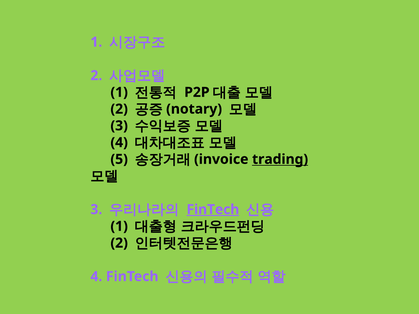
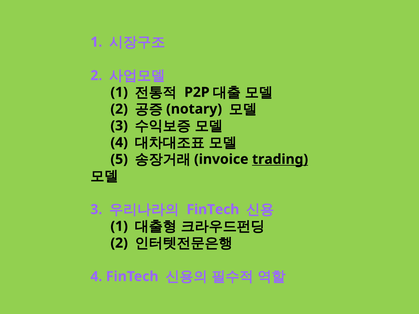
FinTech underline: present -> none (213, 210)
